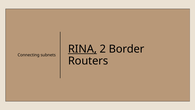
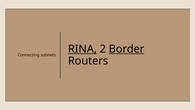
Border underline: none -> present (127, 49)
